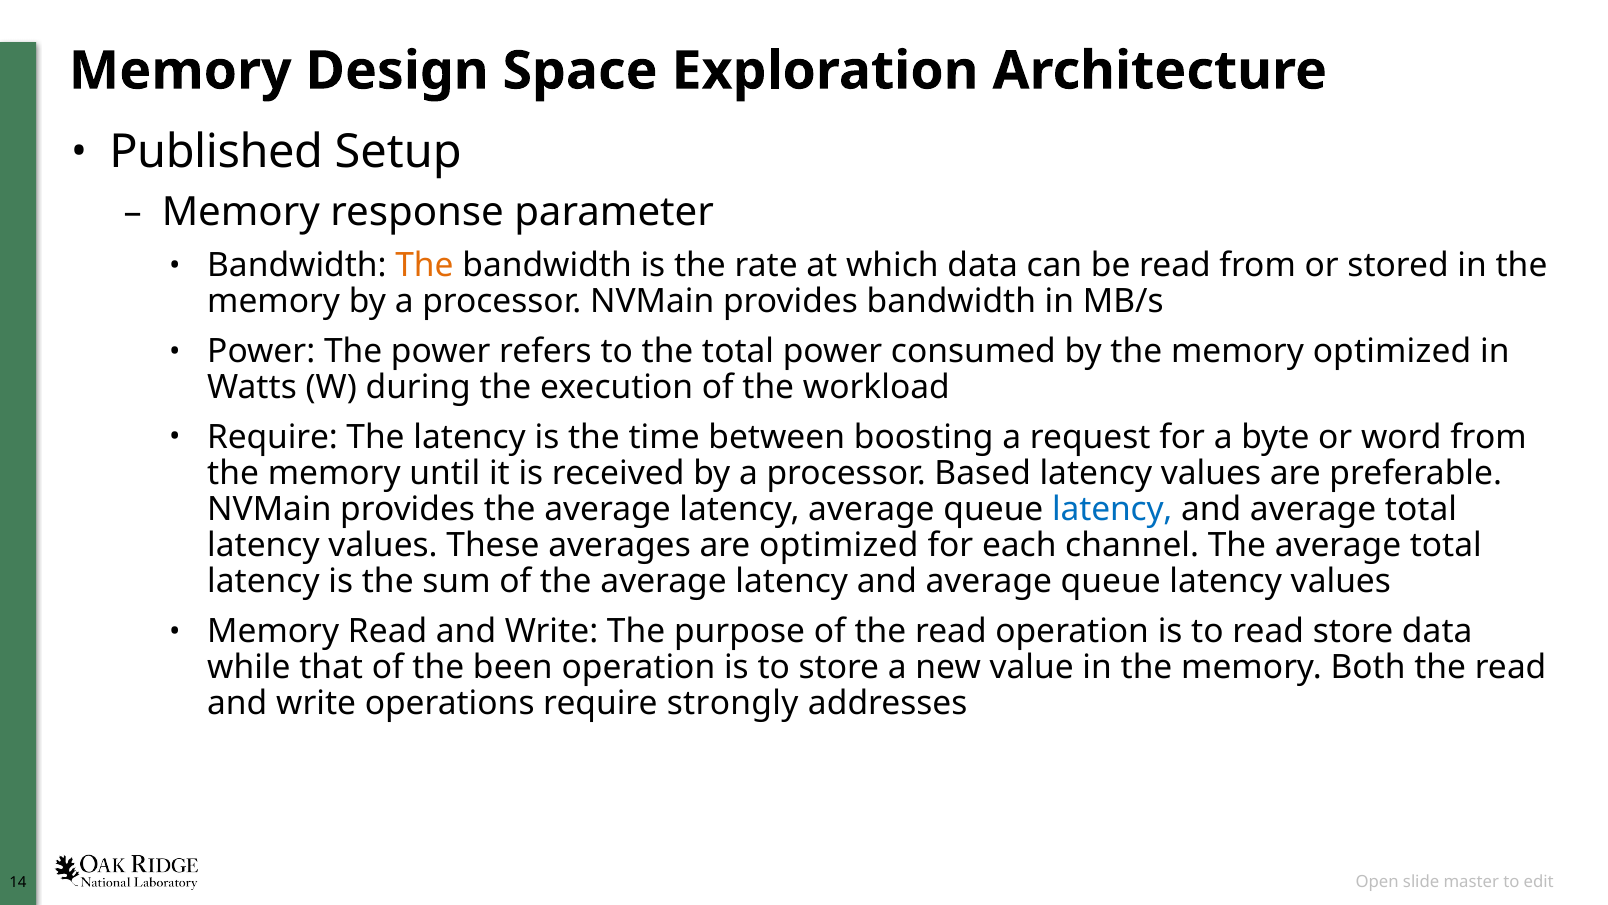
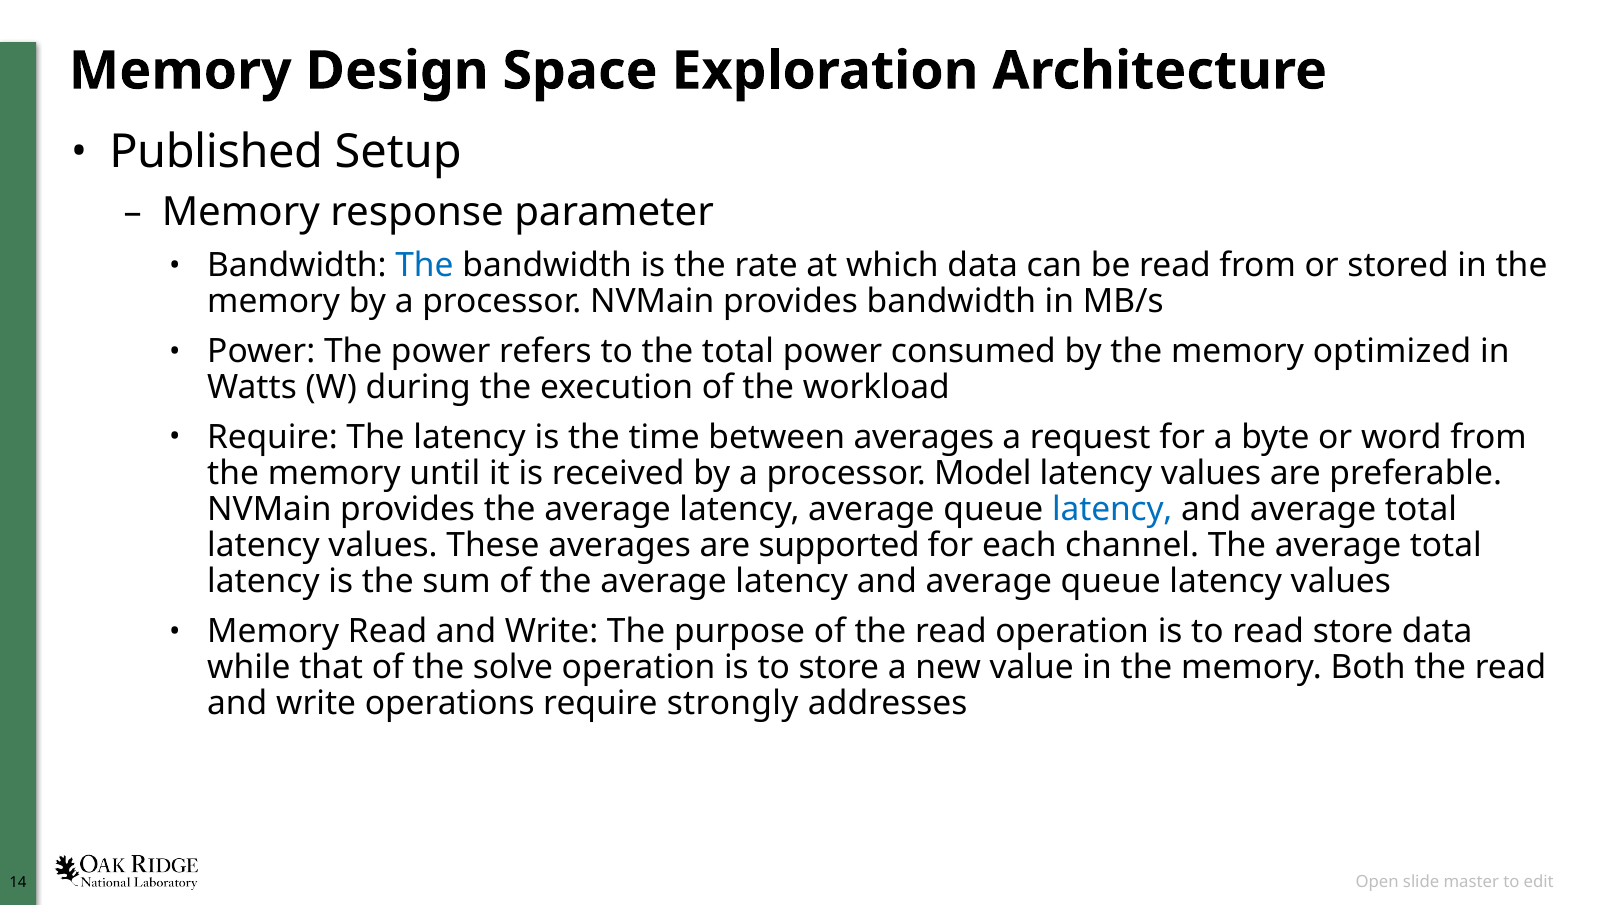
The colour: orange -> blue (424, 265)
between boosting: boosting -> averages (924, 437)
Based: Based -> Model (983, 473)
are optimized: optimized -> supported (839, 545)
been: been -> solve (513, 667)
